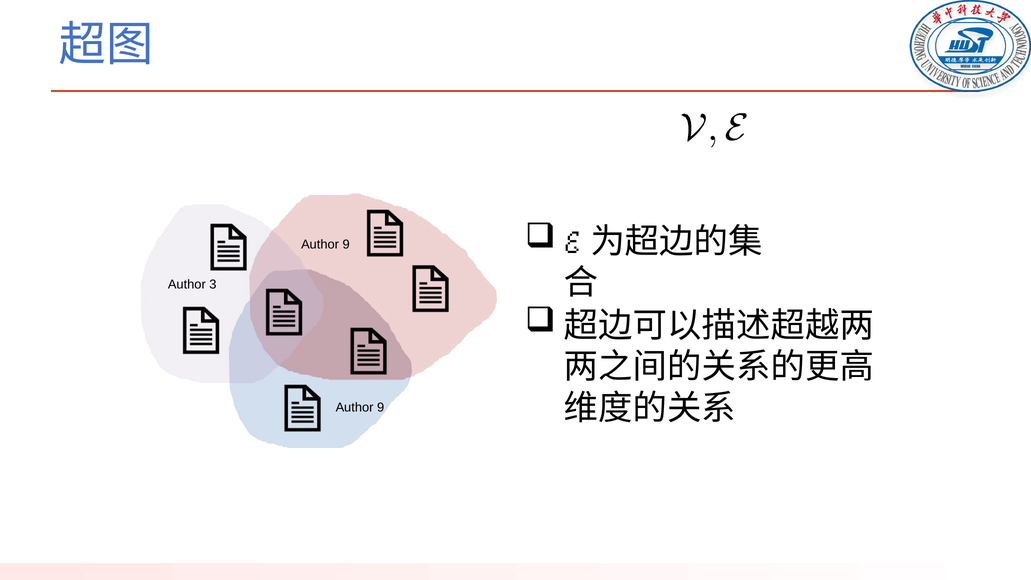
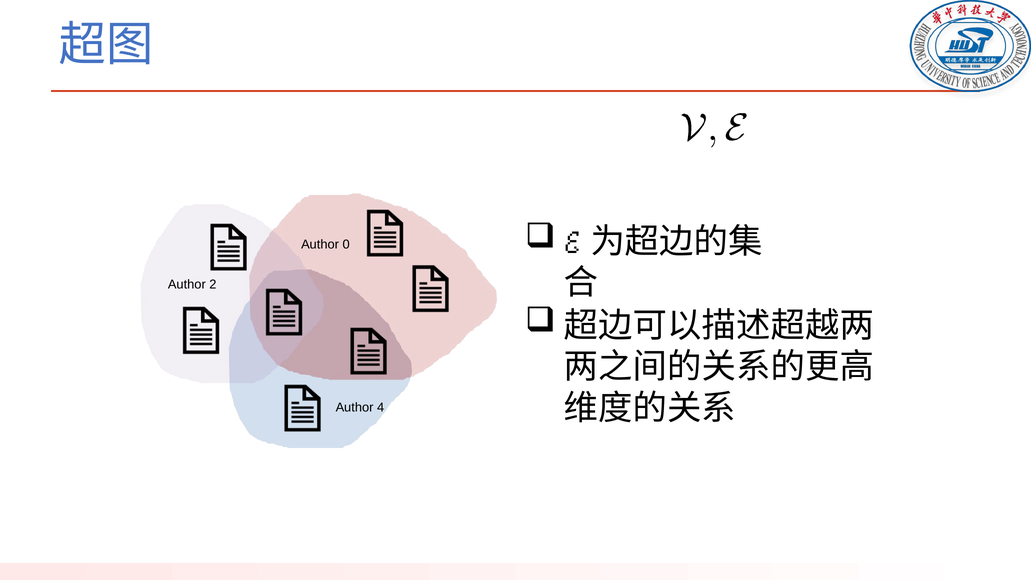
9: 9 -> 0 (346, 245)
3: 3 -> 2 (213, 284)
9: 9 -> 4 (381, 407)
